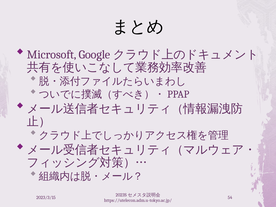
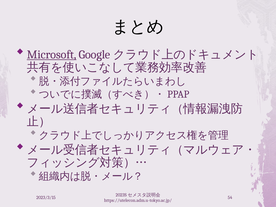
Microsoft underline: none -> present (52, 55)
